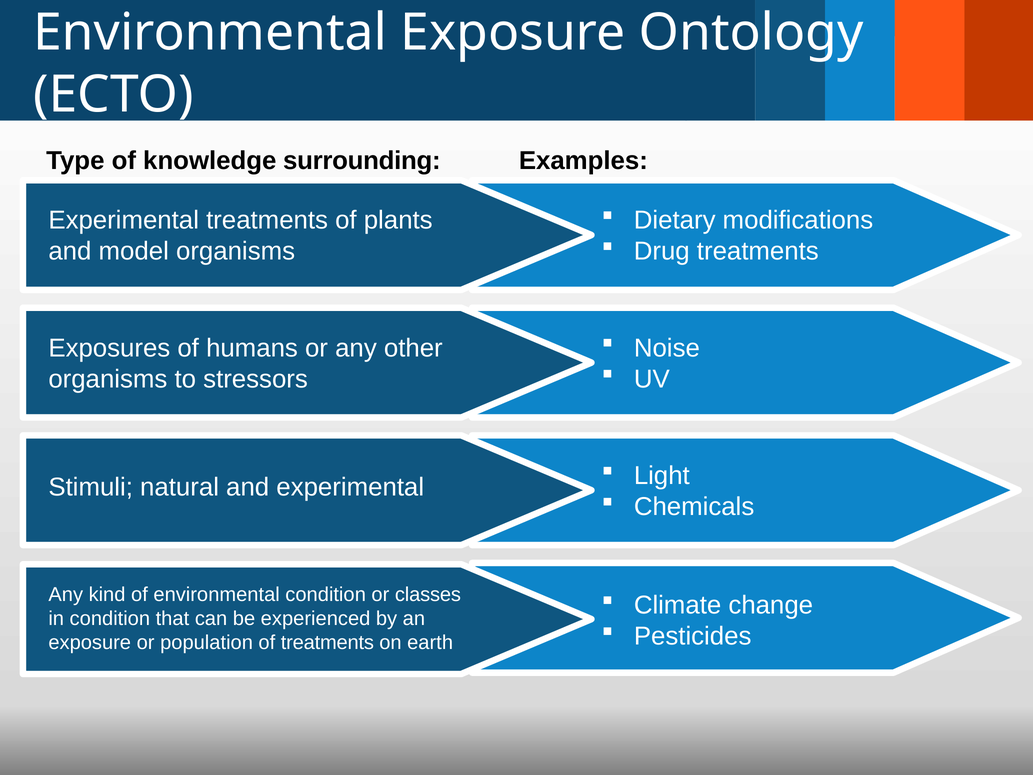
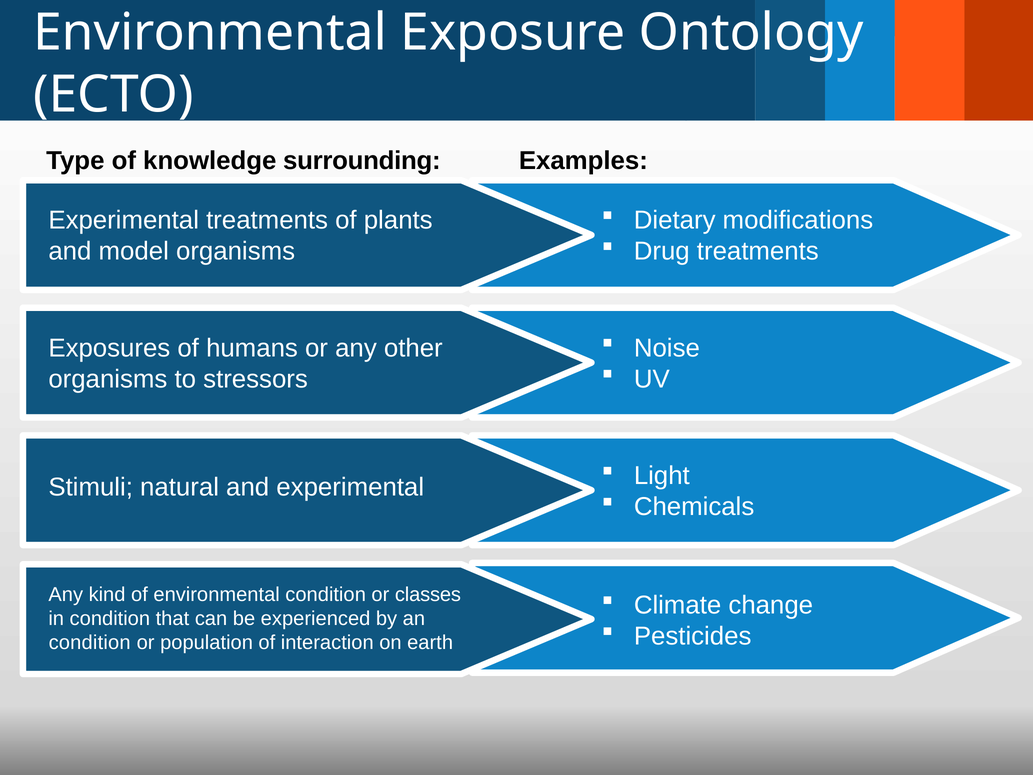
exposure: exposure -> condition (90, 643)
of treatments: treatments -> interaction (327, 643)
